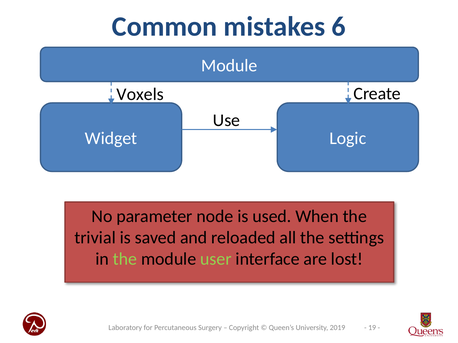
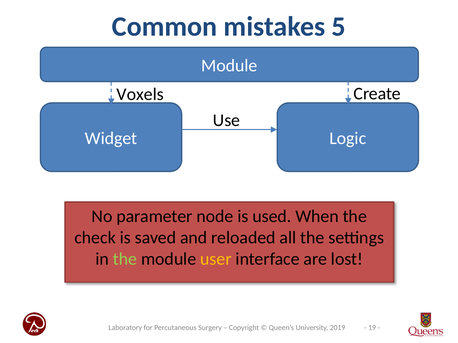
6: 6 -> 5 (339, 27)
trivial: trivial -> check (95, 238)
user colour: light green -> yellow (216, 259)
